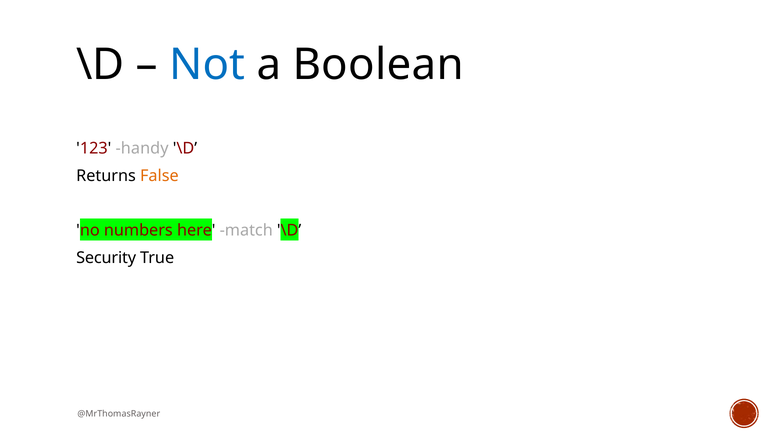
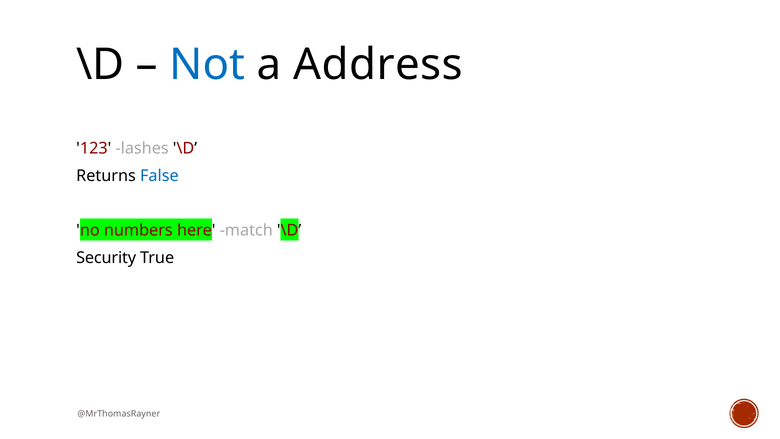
Boolean: Boolean -> Address (378, 65)
handy: handy -> lashes (142, 148)
False colour: orange -> blue (159, 176)
